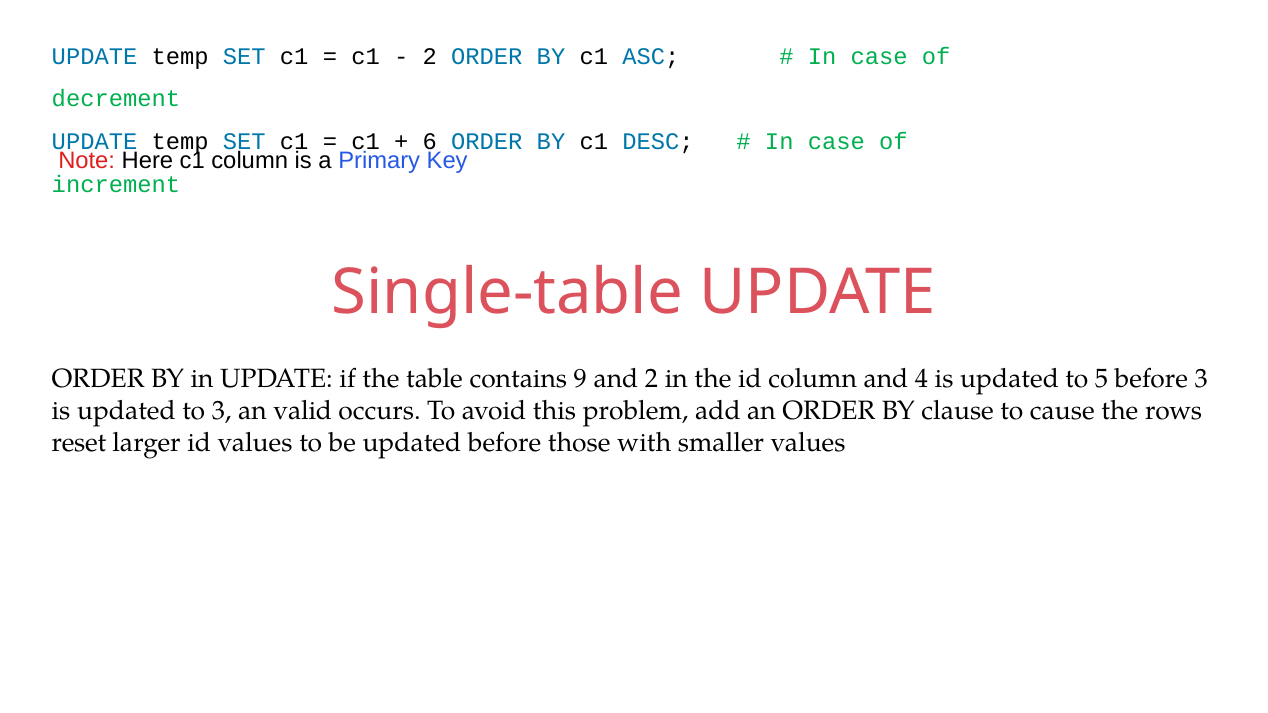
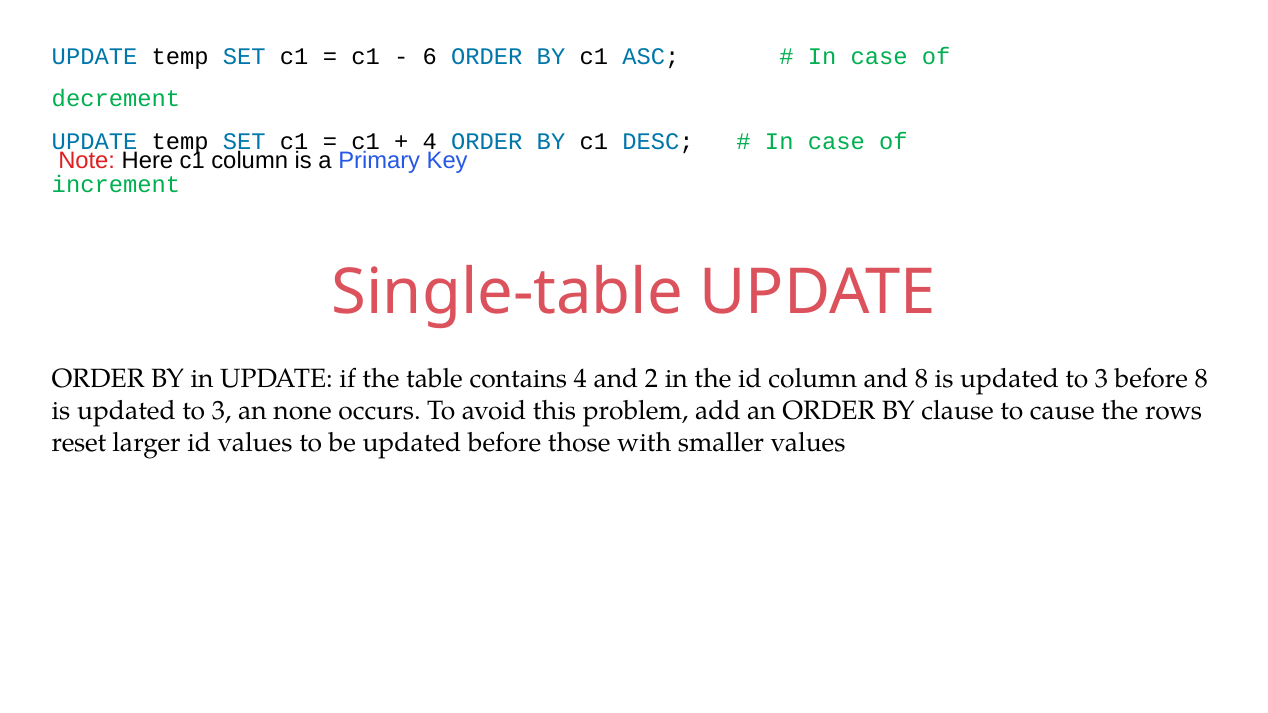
2: 2 -> 6 (430, 56)
6: 6 -> 4 (430, 142)
contains 9: 9 -> 4 (580, 379)
and 4: 4 -> 8 (922, 379)
5: 5 -> 3 (1102, 379)
before 3: 3 -> 8 (1201, 379)
valid: valid -> none (303, 411)
